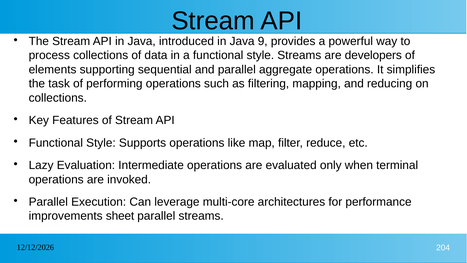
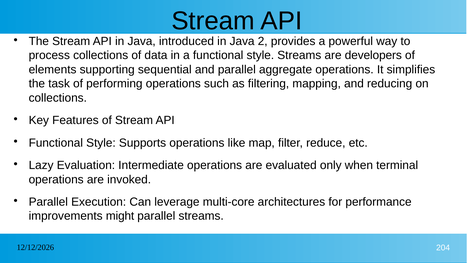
9: 9 -> 2 (263, 41)
sheet: sheet -> might (120, 216)
